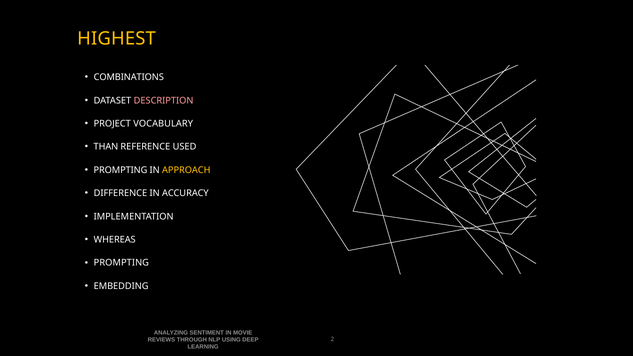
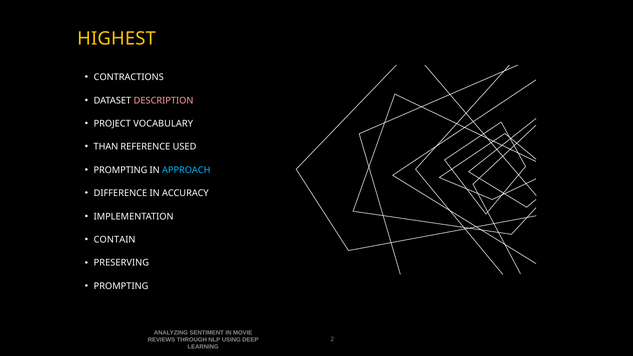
COMBINATIONS: COMBINATIONS -> CONTRACTIONS (129, 77)
APPROACH colour: yellow -> light blue (186, 170)
WHEREAS: WHEREAS -> CONTAIN (115, 240)
PROMPTING: PROMPTING -> PRESERVING (121, 263)
EMBEDDING: EMBEDDING -> PROMPTING (121, 286)
